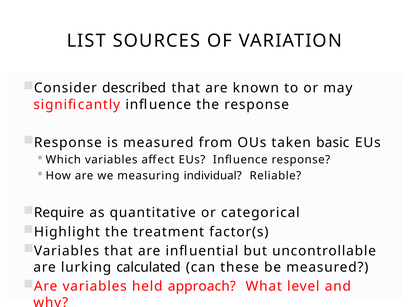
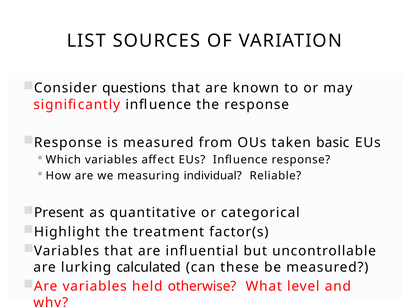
described: described -> questions (134, 88)
Require: Require -> Present (59, 213)
approach: approach -> otherwise (202, 286)
